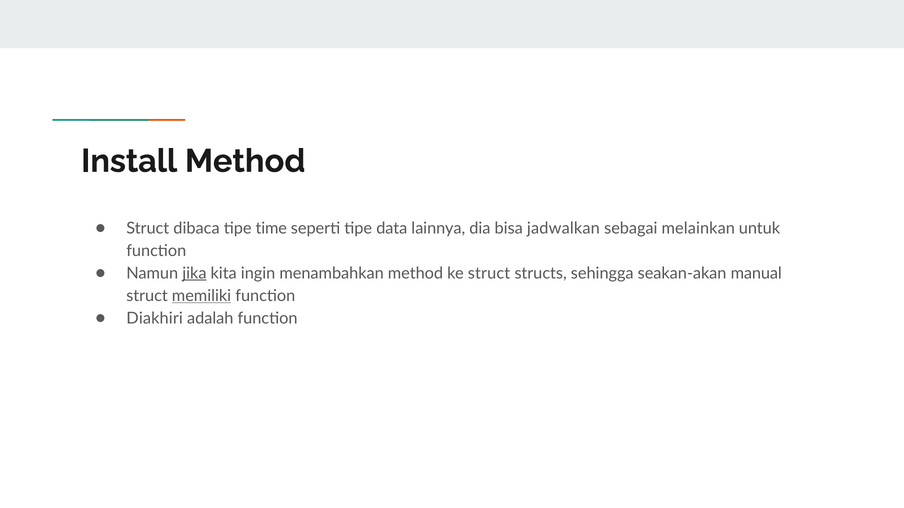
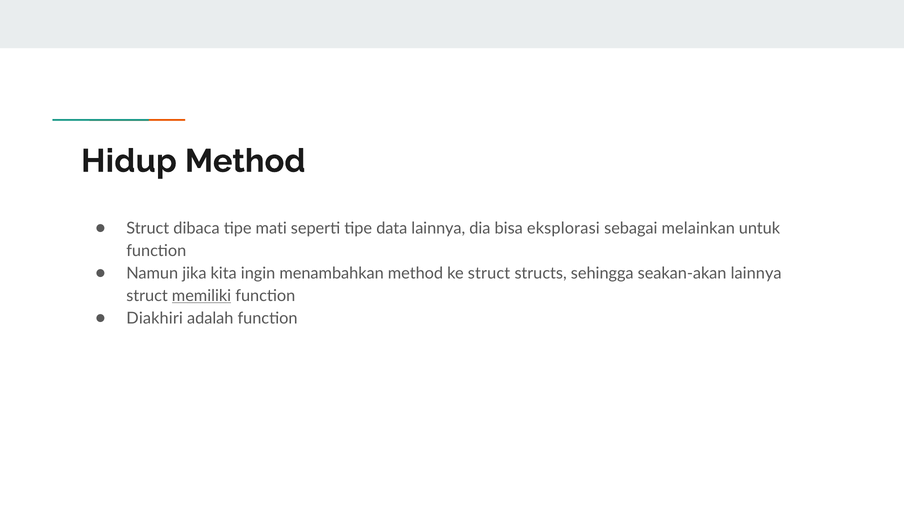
Install: Install -> Hidup (129, 161)
time: time -> mati (271, 228)
jadwalkan: jadwalkan -> eksplorasi (563, 228)
jika underline: present -> none (194, 273)
seakan-akan manual: manual -> lainnya (756, 273)
